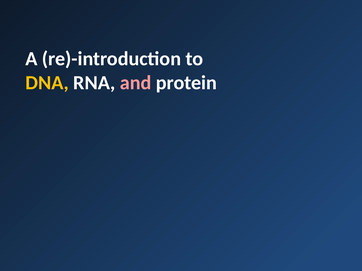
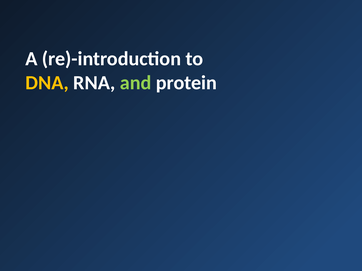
and colour: pink -> light green (136, 83)
